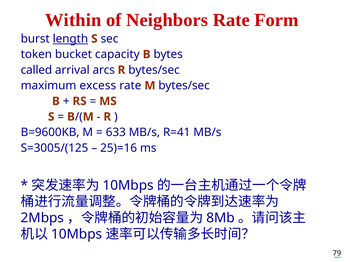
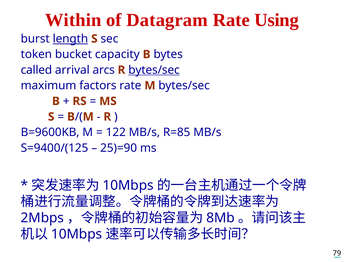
Neighbors: Neighbors -> Datagram (167, 20)
Form: Form -> Using (277, 20)
bytes/sec underline: none -> present (154, 70)
excess: excess -> factors (98, 86)
633: 633 -> 122 (116, 133)
R=41: R=41 -> R=85 (177, 133)
S=3005/(125: S=3005/(125 -> S=9400/(125 (54, 148)
25)=16: 25)=16 -> 25)=90 (119, 148)
